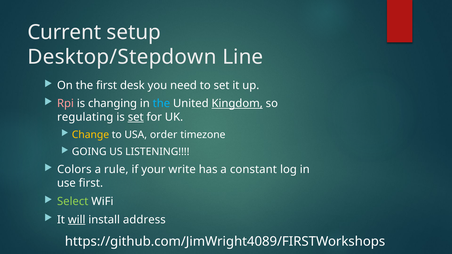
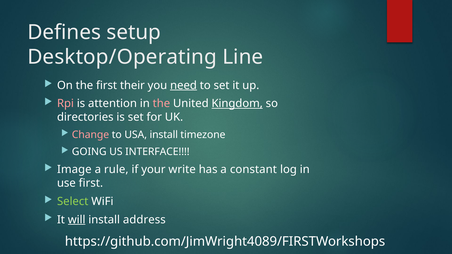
Current: Current -> Defines (64, 32)
Desktop/Stepdown: Desktop/Stepdown -> Desktop/Operating (122, 57)
desk: desk -> their (132, 85)
need underline: none -> present (183, 85)
changing: changing -> attention (112, 104)
the colour: light blue -> pink (161, 104)
regulating: regulating -> directories (85, 117)
set underline: present -> none (136, 117)
Change colour: yellow -> pink (90, 135)
USA order: order -> install (164, 135)
LISTENING: LISTENING -> INTERFACE (157, 152)
Colors: Colors -> Image (74, 170)
